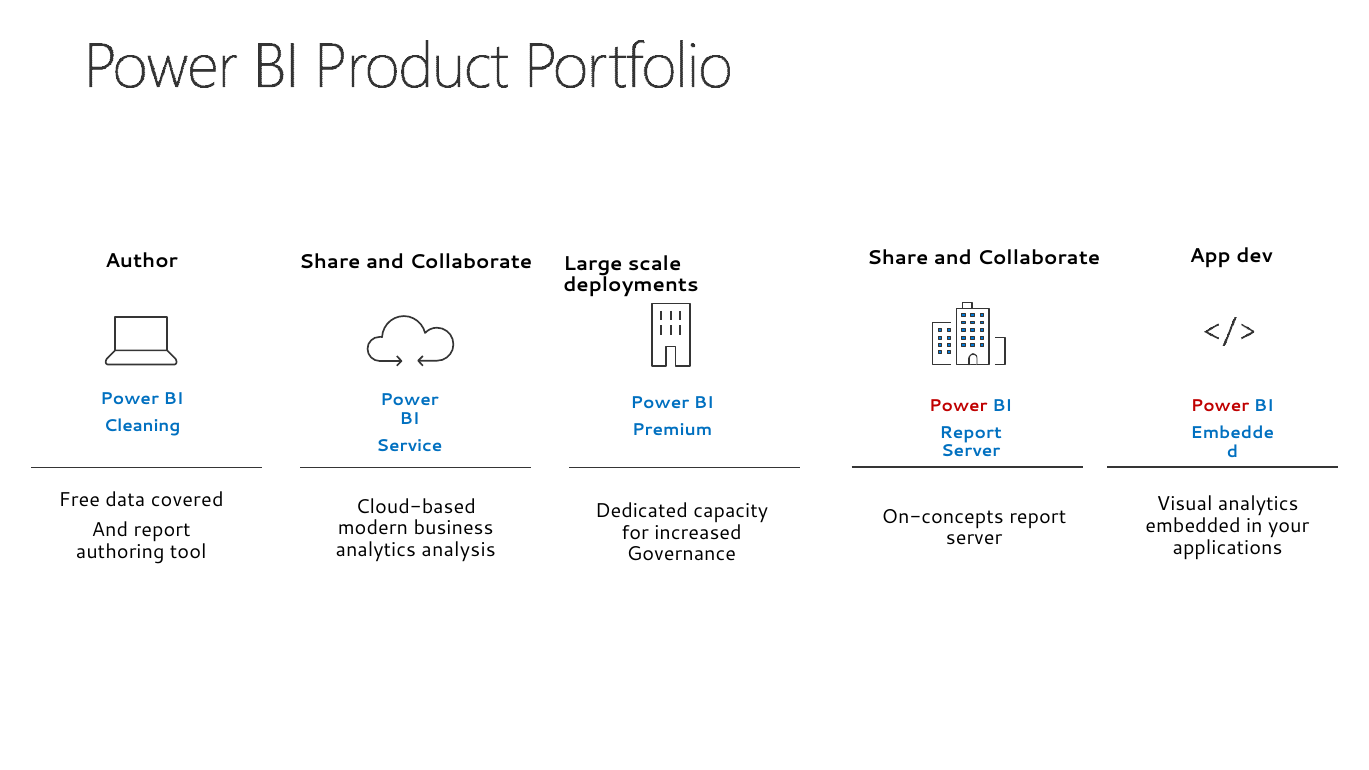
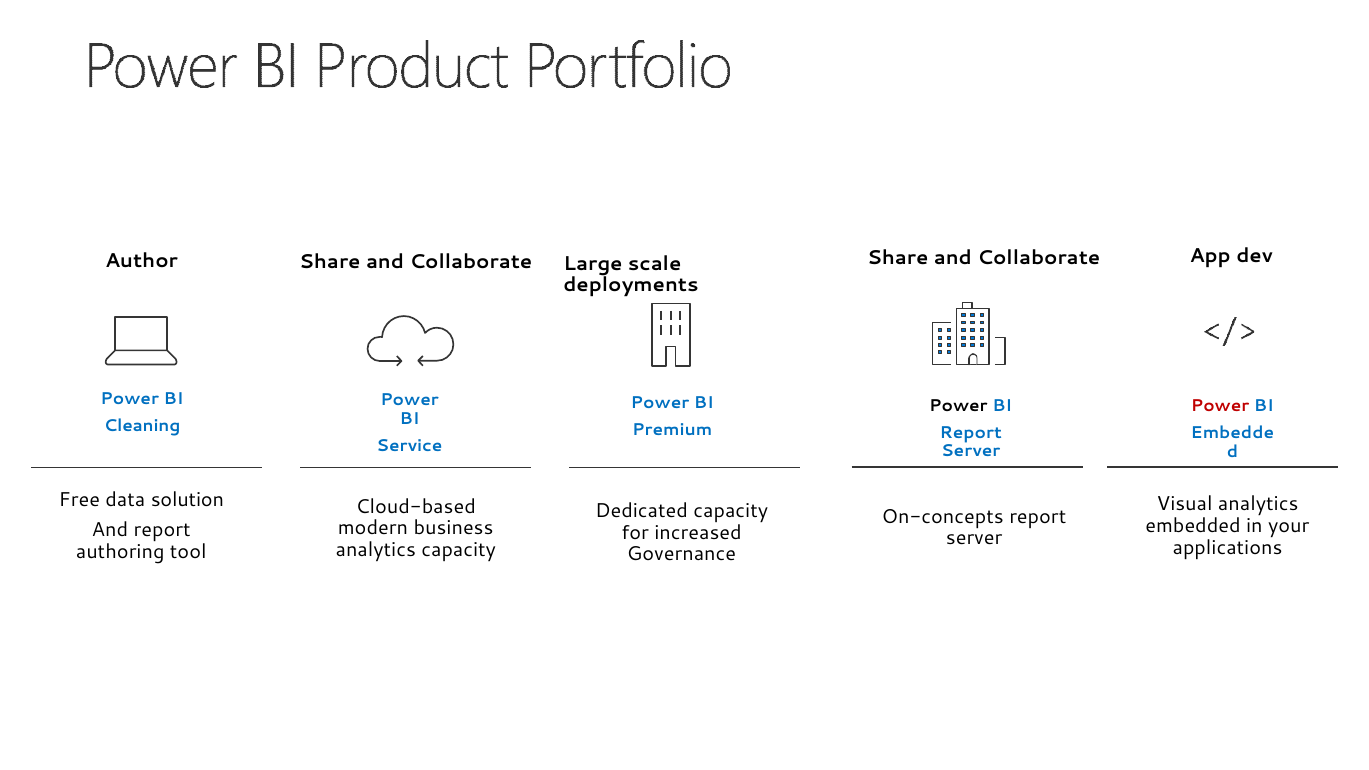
Power colour: red -> black (958, 406)
covered: covered -> solution (187, 500)
analytics analysis: analysis -> capacity (459, 550)
